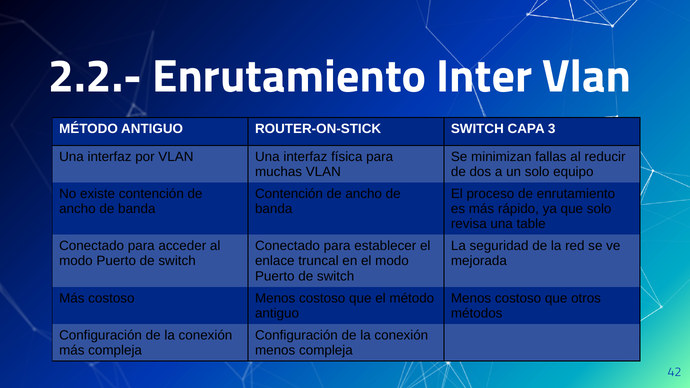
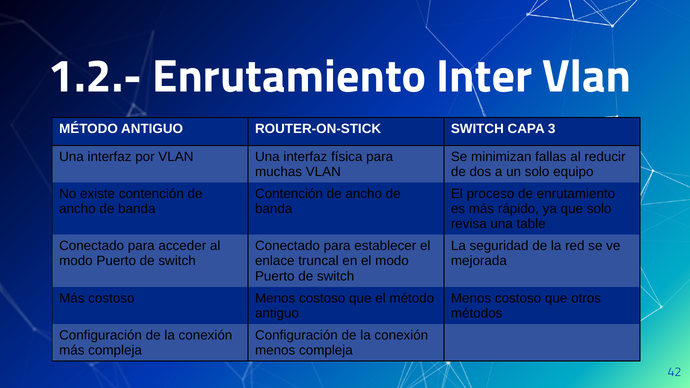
2.2.-: 2.2.- -> 1.2.- (95, 77)
